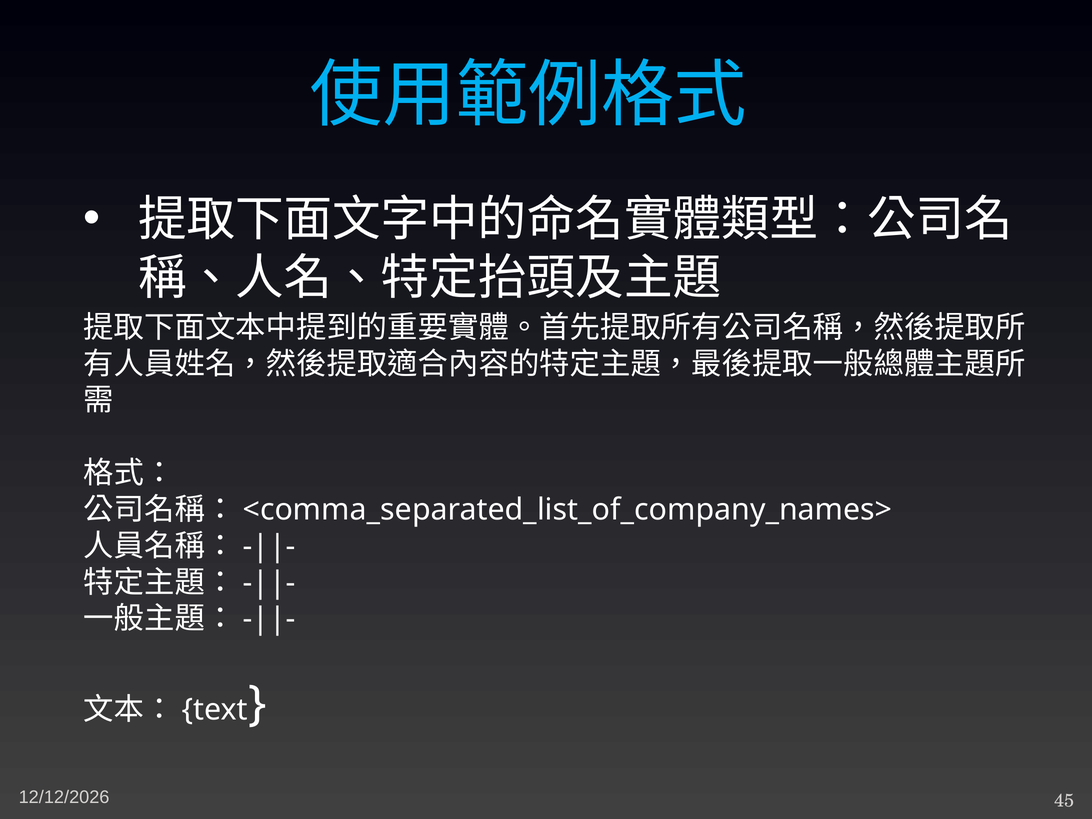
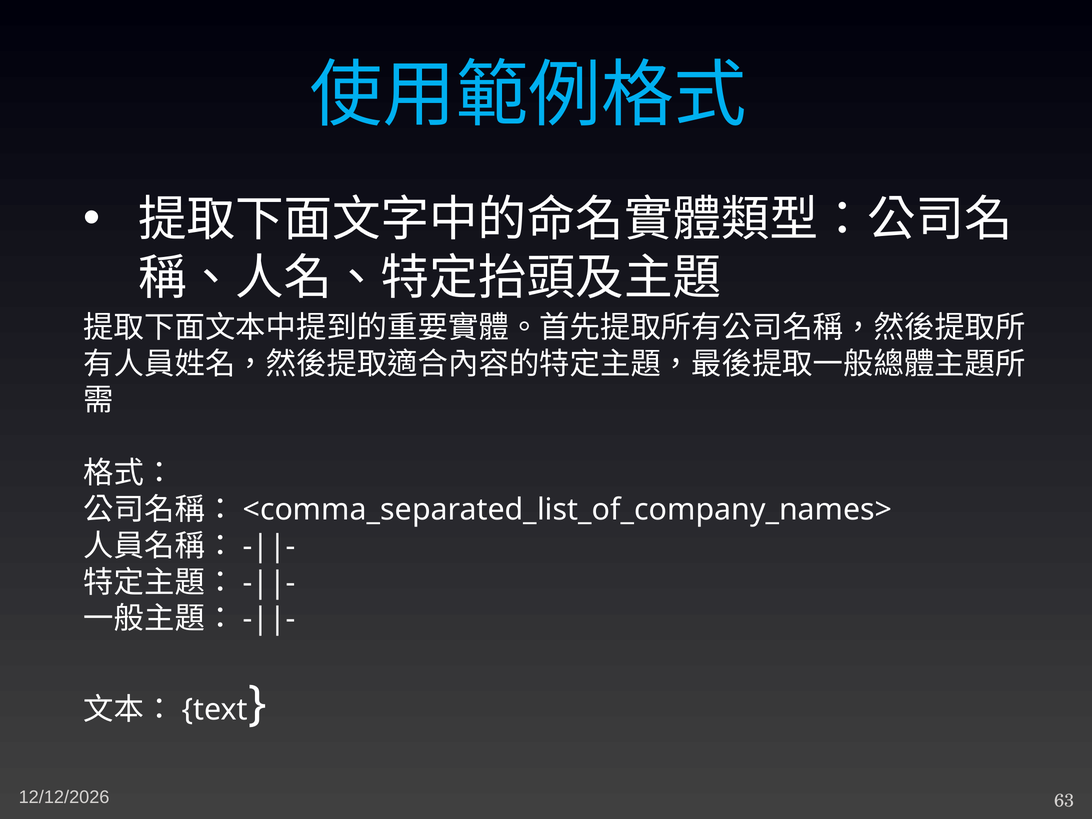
45: 45 -> 63 (1064, 801)
